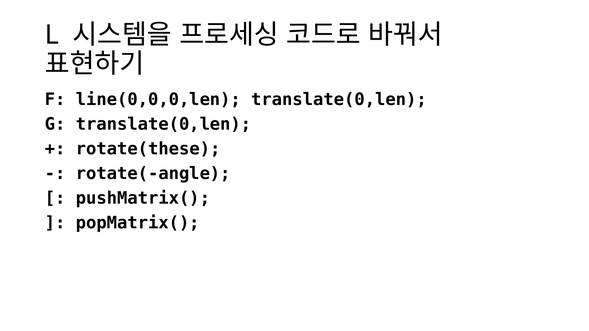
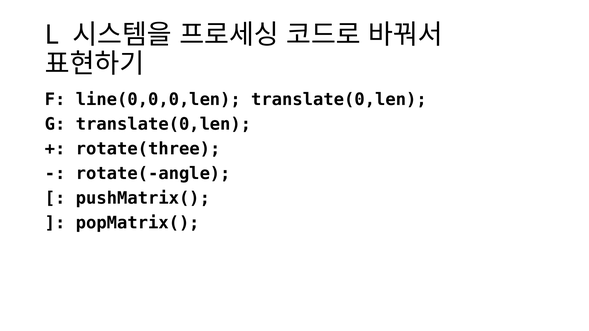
rotate(these: rotate(these -> rotate(three (148, 149)
